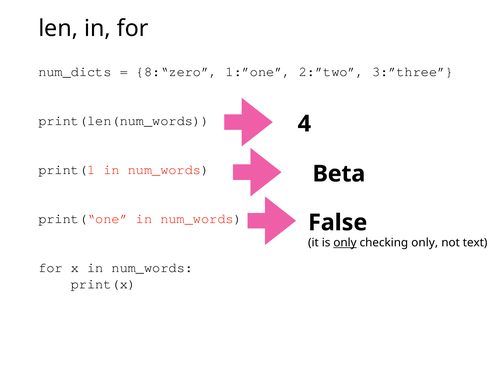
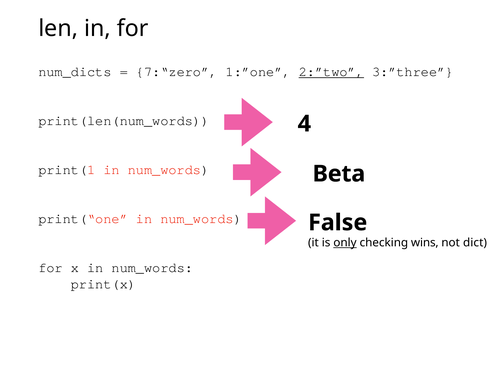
8:“zero: 8:“zero -> 7:“zero (177, 72)
2:”two underline: none -> present (331, 72)
checking only: only -> wins (425, 243)
text: text -> dict (475, 243)
